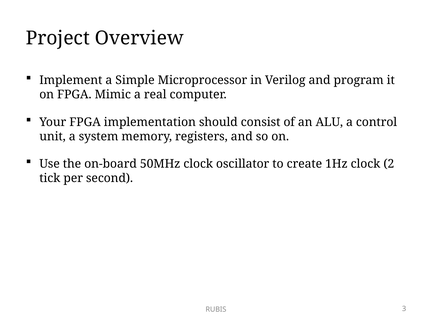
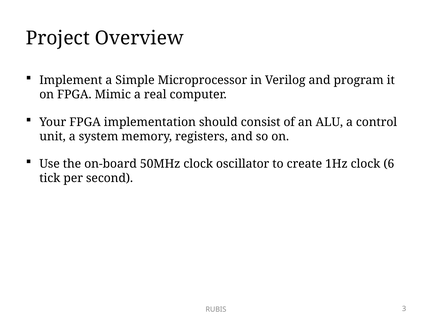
2: 2 -> 6 (389, 164)
